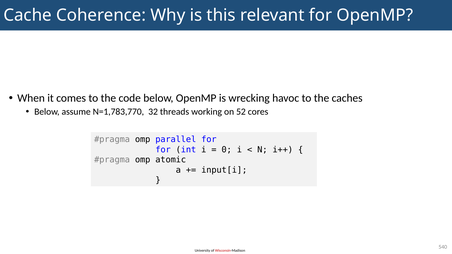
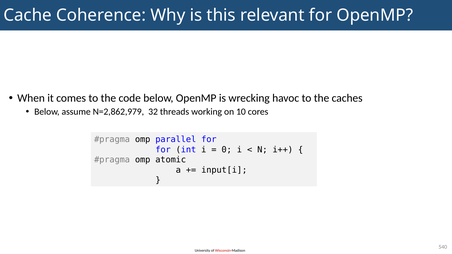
N=1,783,770: N=1,783,770 -> N=2,862,979 (118, 112)
52: 52 -> 10 (241, 112)
